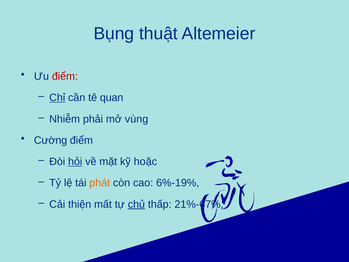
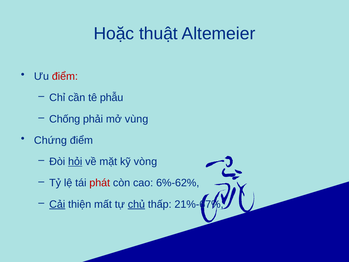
Bụng: Bụng -> Hoặc (114, 34)
Chỉ underline: present -> none (57, 98)
quan: quan -> phẫu (112, 98)
Nhiễm: Nhiễm -> Chống (65, 119)
Cường: Cường -> Chứng (50, 140)
hoặc: hoặc -> vòng (145, 162)
phát colour: orange -> red (100, 183)
6%-19%: 6%-19% -> 6%-62% (178, 183)
Cải underline: none -> present (57, 204)
